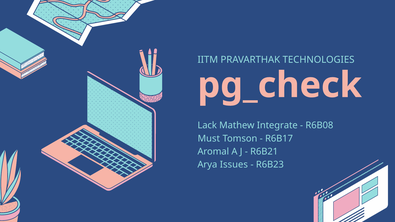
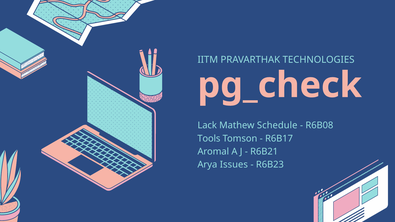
Integrate: Integrate -> Schedule (277, 126)
Must: Must -> Tools (209, 139)
